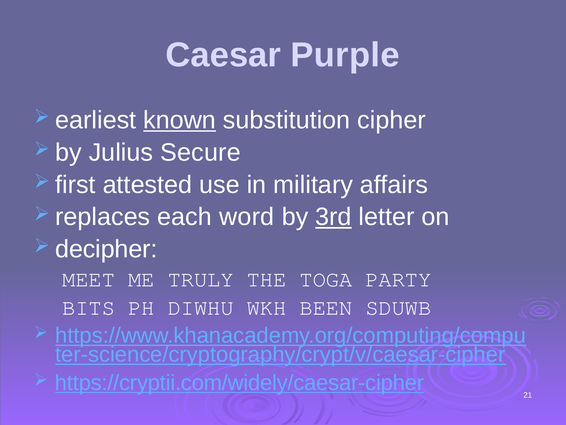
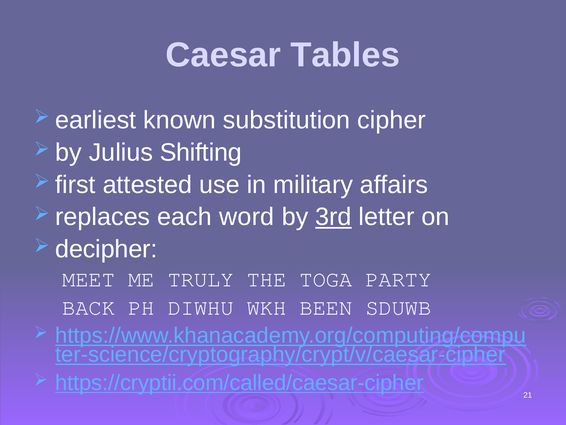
Purple: Purple -> Tables (345, 55)
known underline: present -> none (180, 120)
Secure: Secure -> Shifting (201, 152)
BITS: BITS -> BACK (89, 307)
https://cryptii.com/widely/caesar-cipher: https://cryptii.com/widely/caesar-cipher -> https://cryptii.com/called/caesar-cipher (239, 382)
